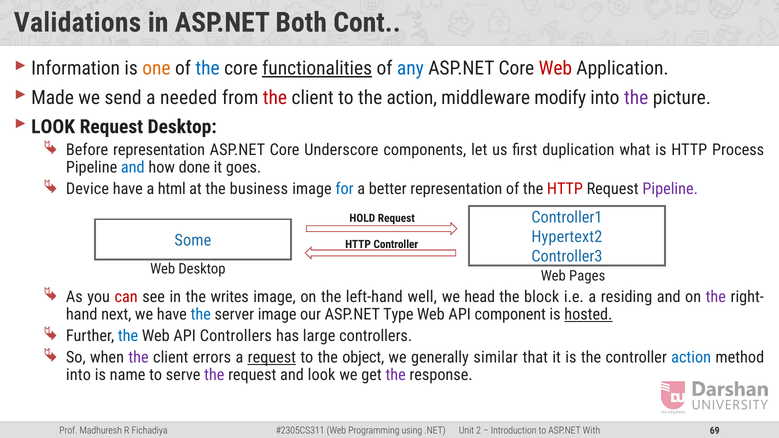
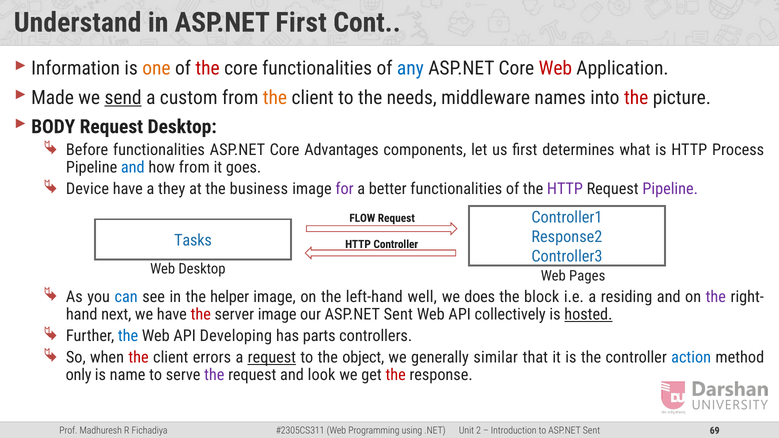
Validations: Validations -> Understand (78, 23)
ASP.NET Both: Both -> First (301, 23)
the colour: blue -> red (208, 68)
functionalities underline: present -> none (317, 68)
send underline: none -> present (123, 98)
needed: needed -> custom (189, 98)
the colour: red -> orange (275, 98)
the action: action -> needs (412, 98)
modify: modify -> names (560, 98)
the colour: purple -> red (636, 98)
LOOK: LOOK -> BODY (53, 127)
Before representation: representation -> functionalities (159, 150)
Underscore: Underscore -> Advantages (342, 150)
duplication: duplication -> determines (578, 150)
how done: done -> from (194, 168)
html: html -> they (172, 189)
for colour: blue -> purple (344, 189)
better representation: representation -> functionalities (456, 189)
HTTP colour: red -> purple (565, 189)
HOLD: HOLD -> FLOW (362, 218)
Hypertext2: Hypertext2 -> Response2 (567, 237)
Some: Some -> Tasks (193, 241)
can colour: red -> blue (126, 297)
writes: writes -> helper (230, 297)
head: head -> does (480, 297)
the colour: blue -> red (201, 315)
our ASP.NET Type: Type -> Sent (398, 315)
component: component -> collectively (510, 315)
API Controllers: Controllers -> Developing (236, 336)
large: large -> parts (319, 336)
the colour: purple -> red (139, 358)
into: into -> only (79, 375)
the colour: purple -> red (396, 375)
to ASP.NET With: With -> Sent (591, 431)
